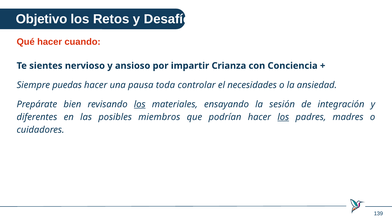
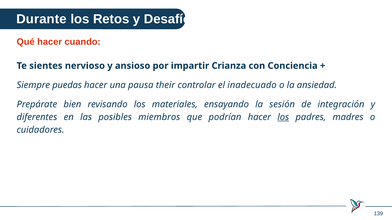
Objetivo: Objetivo -> Durante (41, 19)
toda: toda -> their (165, 85)
necesidades: necesidades -> inadecuado (252, 85)
los underline: present -> none (140, 104)
